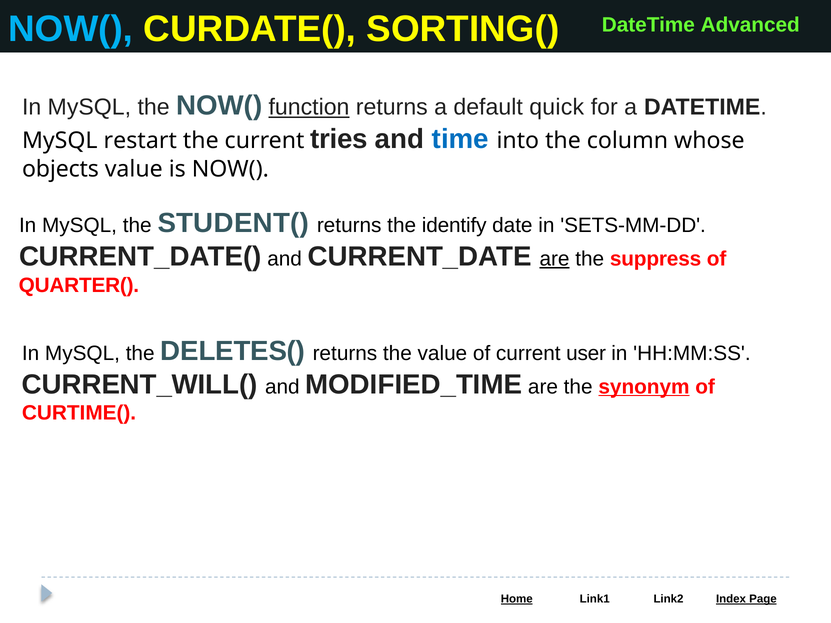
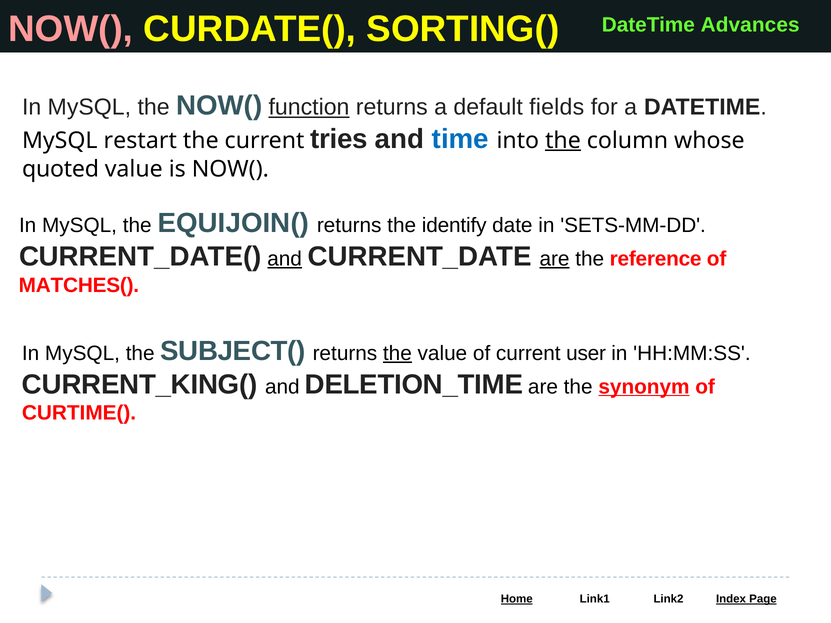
NOW( colour: light blue -> pink (71, 29)
Advanced: Advanced -> Advances (750, 25)
quick: quick -> fields (557, 107)
the underline: none -> present (563, 141)
objects: objects -> quoted (60, 169)
STUDENT(: STUDENT( -> EQUIJOIN( (233, 223)
and underline: none -> present (285, 259)
suppress: suppress -> reference (656, 259)
QUARTER(: QUARTER( -> MATCHES( (79, 285)
DELETES(: DELETES( -> SUBJECT( (233, 351)
the underline: none -> present (397, 354)
CURRENT_WILL(: CURRENT_WILL( -> CURRENT_KING( (140, 385)
MODIFIED_TIME: MODIFIED_TIME -> DELETION_TIME (414, 385)
